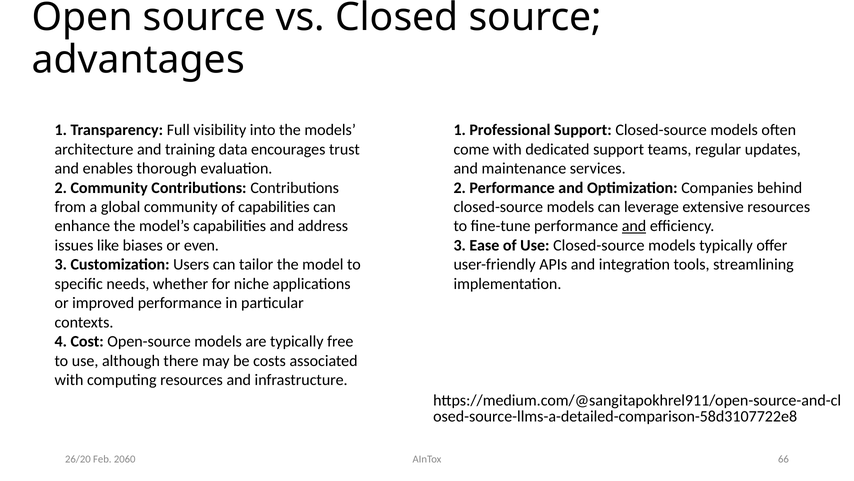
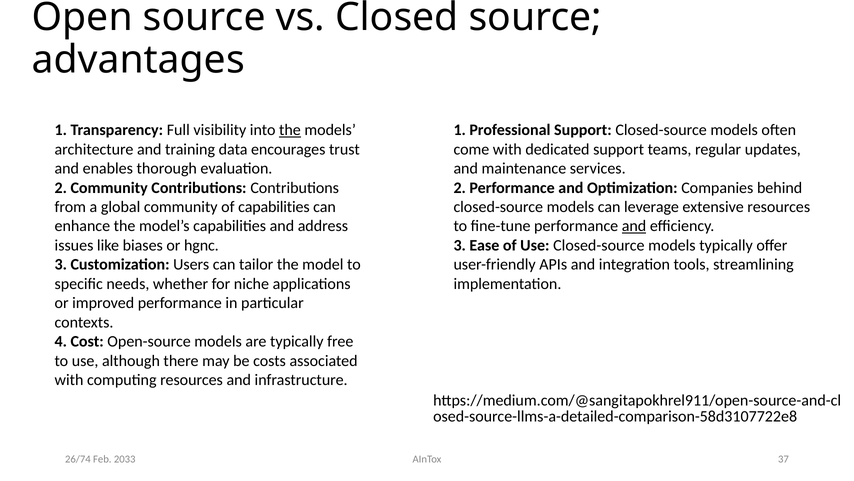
the underline: none -> present (290, 130)
even: even -> hgnc (201, 245)
26/20: 26/20 -> 26/74 (78, 459)
2060: 2060 -> 2033 (125, 459)
66: 66 -> 37 (783, 459)
